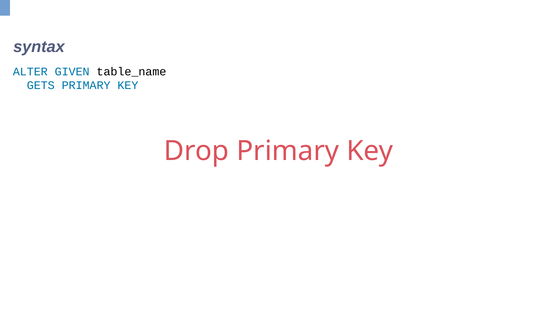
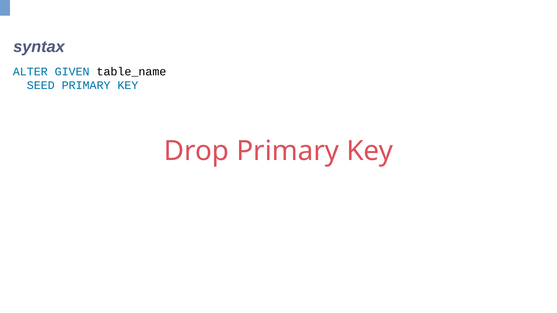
GETS: GETS -> SEED (41, 86)
